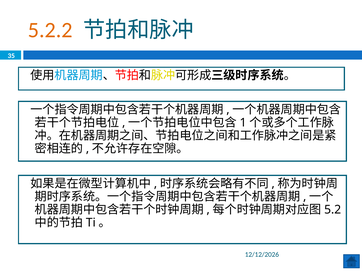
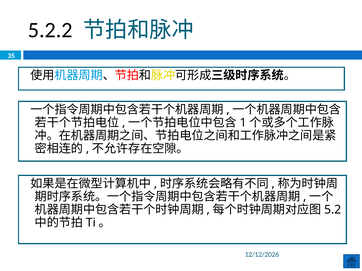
5.2.2 colour: orange -> black (50, 30)
